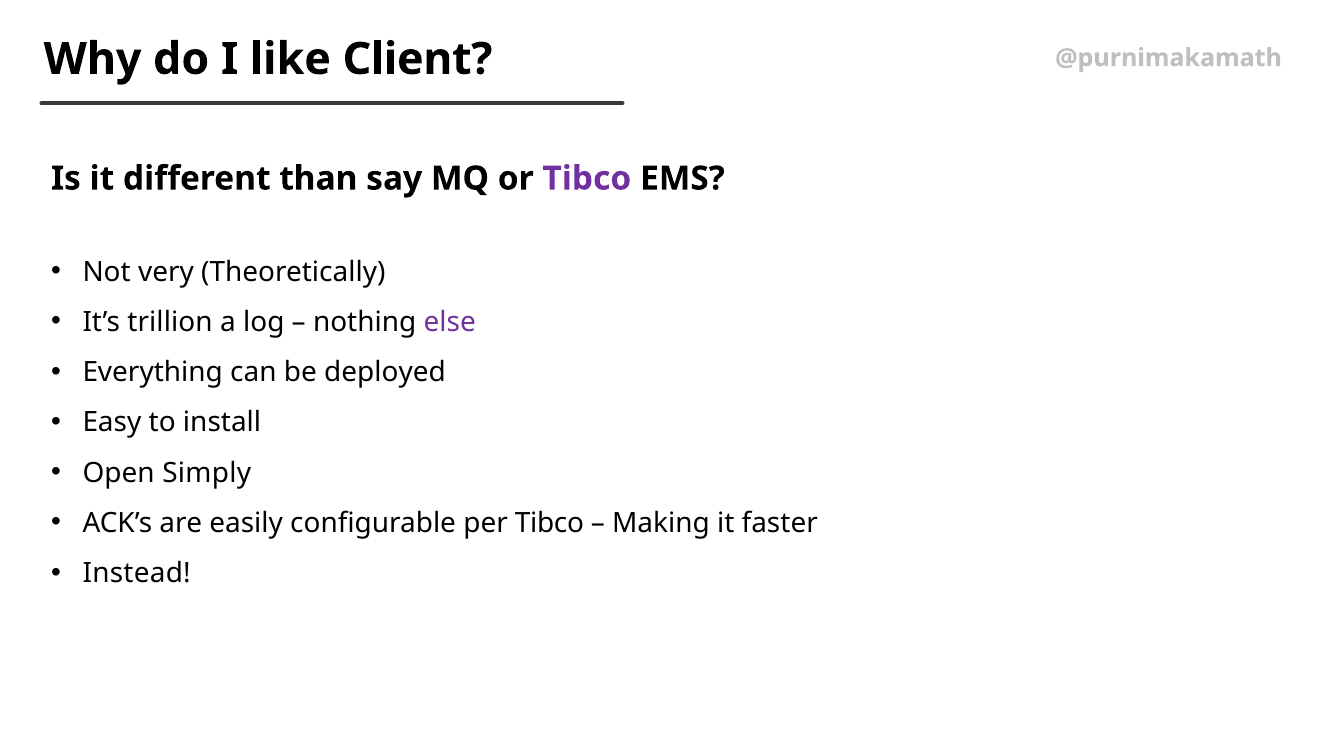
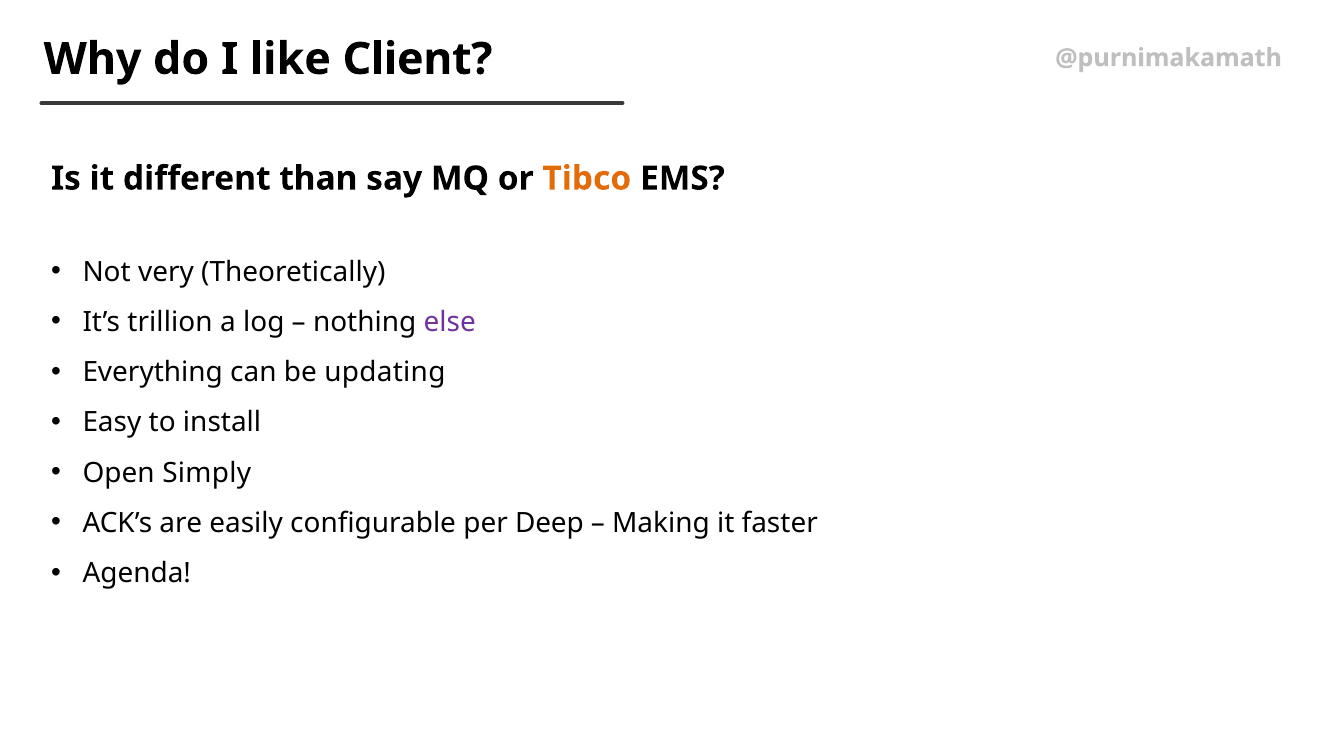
Tibco colour: purple -> orange (587, 179)
deployed: deployed -> updating (385, 373)
per Tibco: Tibco -> Deep (549, 523)
Instead: Instead -> Agenda (137, 574)
